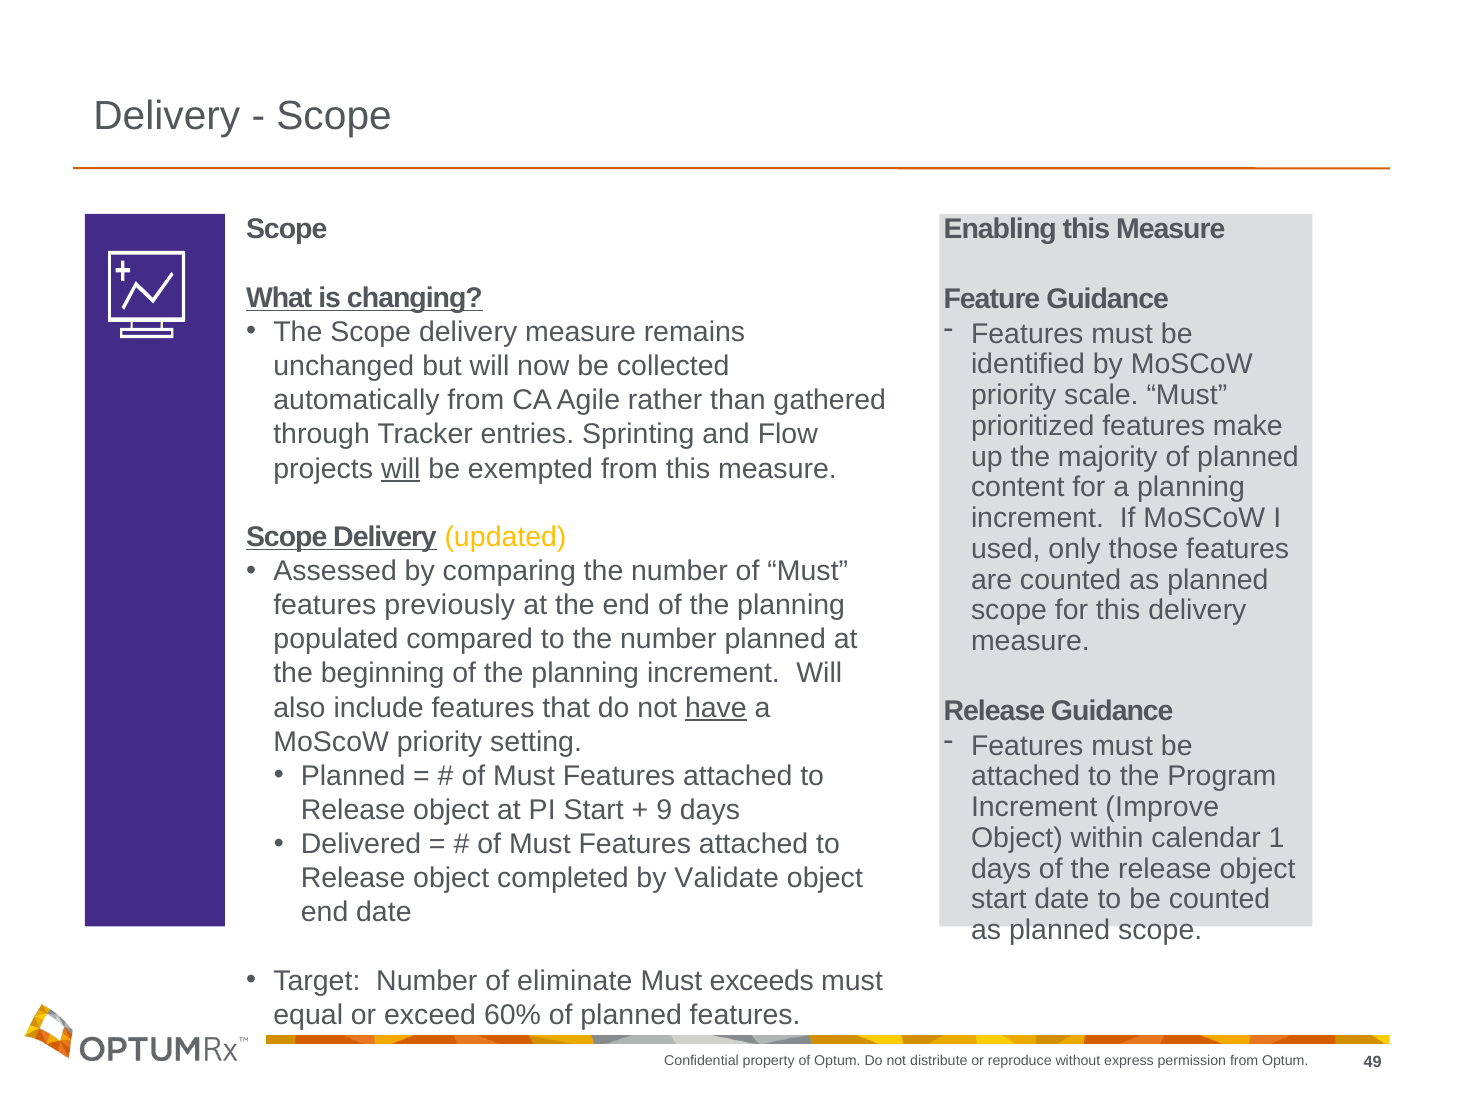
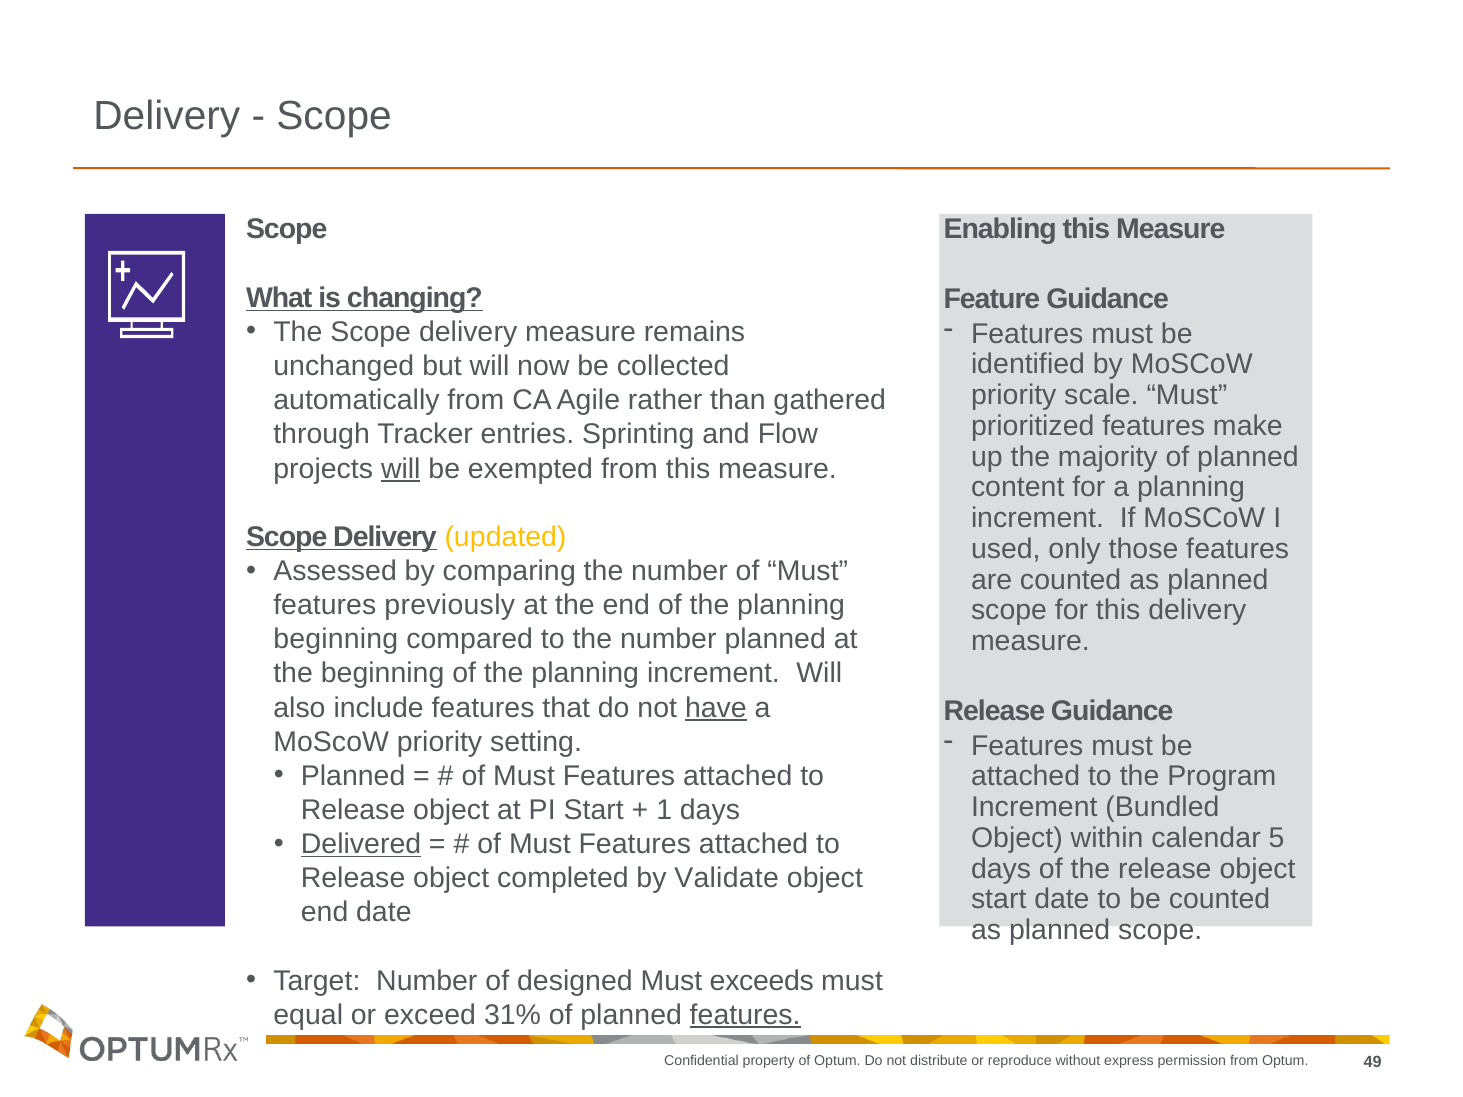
populated: populated -> beginning (336, 640)
Improve: Improve -> Bundled (1162, 807)
9: 9 -> 1 (664, 810)
1: 1 -> 5 (1276, 838)
Delivered underline: none -> present (361, 845)
eliminate: eliminate -> designed (575, 981)
60%: 60% -> 31% (512, 1015)
features underline: none -> present (745, 1015)
